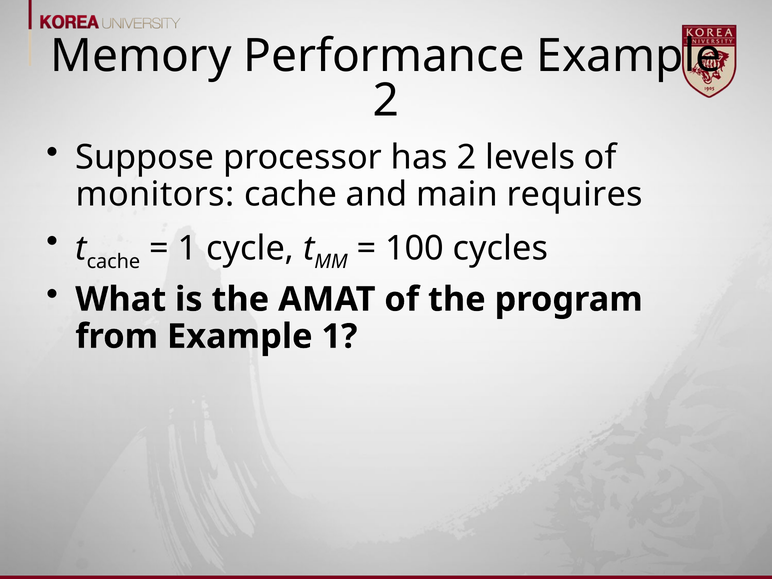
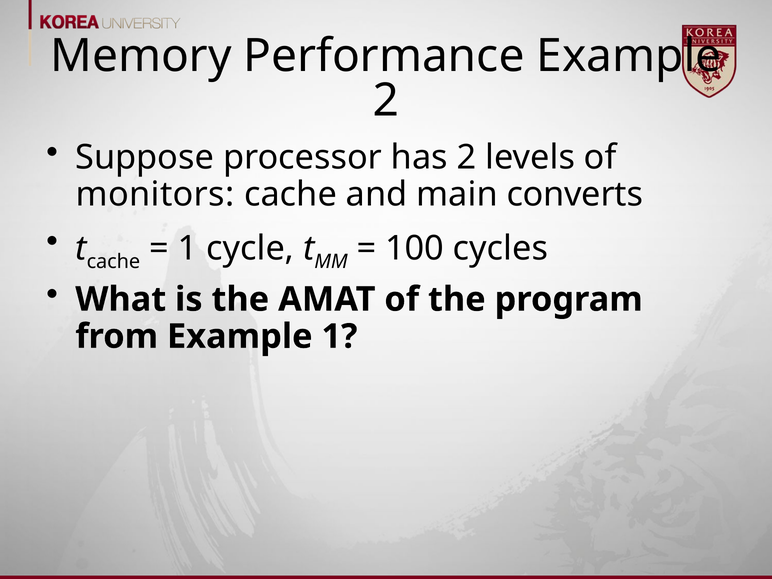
requires: requires -> converts (575, 194)
